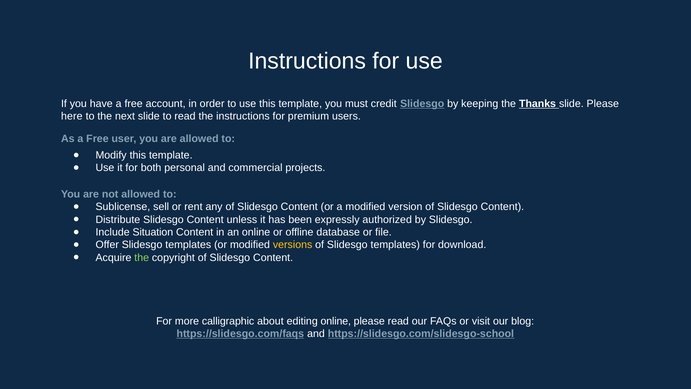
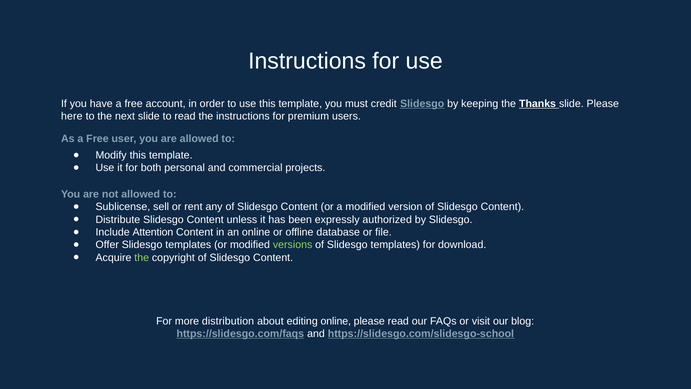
Situation: Situation -> Attention (153, 232)
versions colour: yellow -> light green (293, 245)
calligraphic: calligraphic -> distribution (228, 321)
